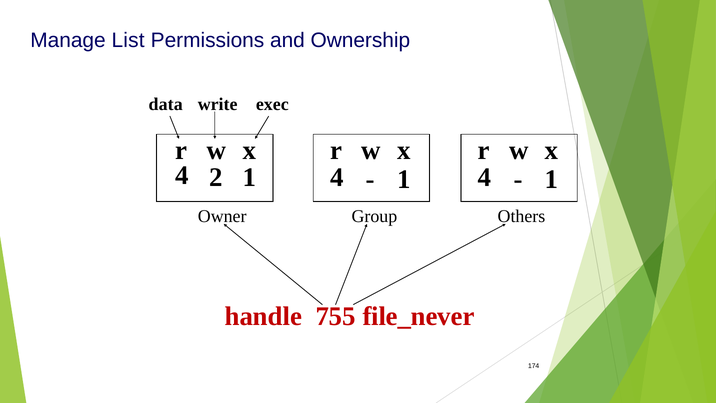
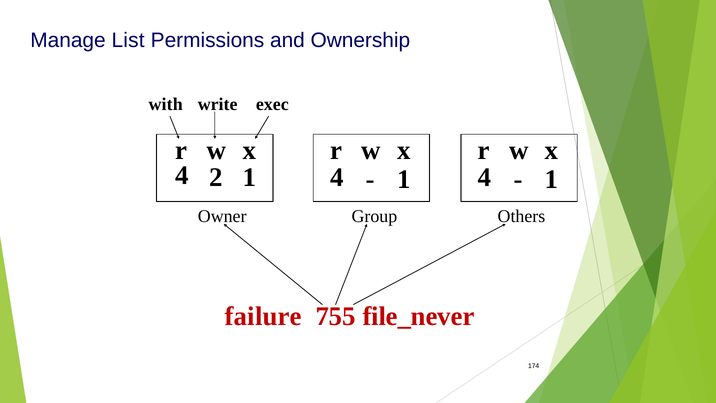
data: data -> with (166, 104)
handle: handle -> failure (263, 316)
